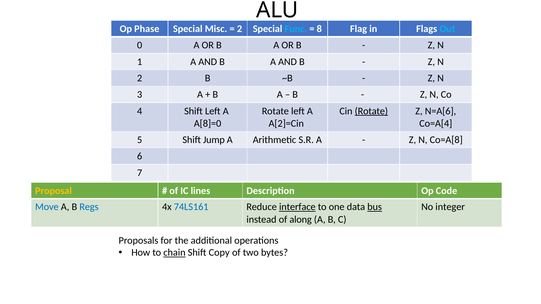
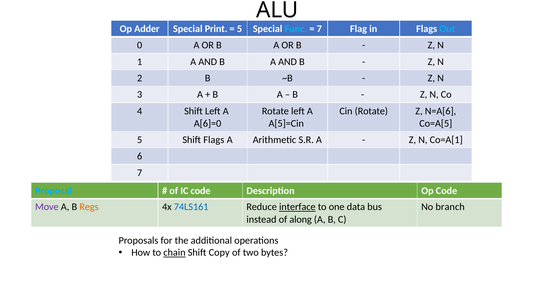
Phase: Phase -> Adder (147, 29)
Misc: Misc -> Print (216, 29)
2: 2 -> 5 (239, 29)
8: 8 -> 7 (319, 29)
Rotate underline: present -> none (371, 111)
A[8]=0: A[8]=0 -> A[6]=0 (208, 123)
A[2]=Cin: A[2]=Cin -> A[5]=Cin (286, 123)
Co=A[4: Co=A[4 -> Co=A[5 (436, 123)
Shift Jump: Jump -> Flags (214, 140)
Co=A[8: Co=A[8 -> Co=A[1 (446, 140)
Proposal colour: yellow -> light blue (53, 191)
IC lines: lines -> code (200, 191)
Move colour: blue -> purple (47, 207)
Regs colour: blue -> orange (89, 207)
bus underline: present -> none (375, 207)
integer: integer -> branch (450, 207)
